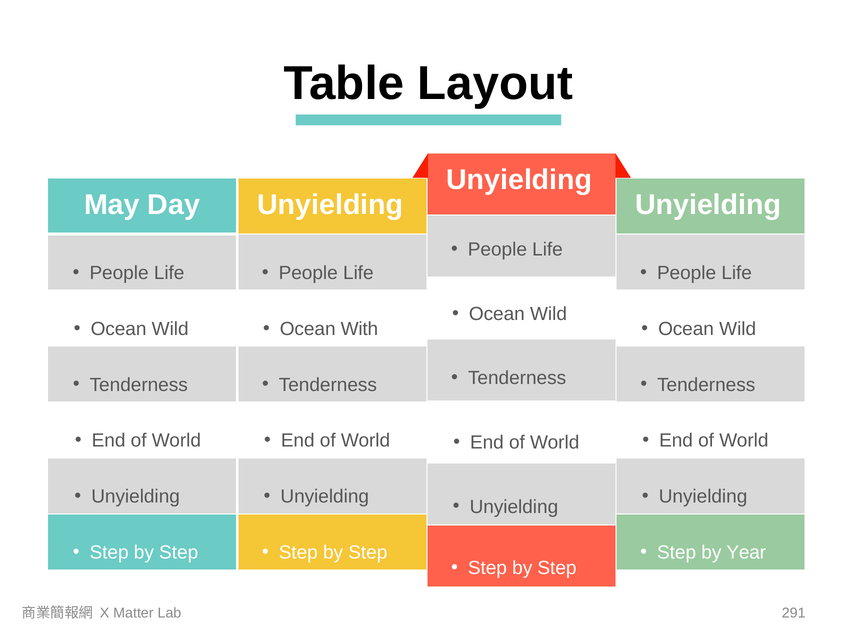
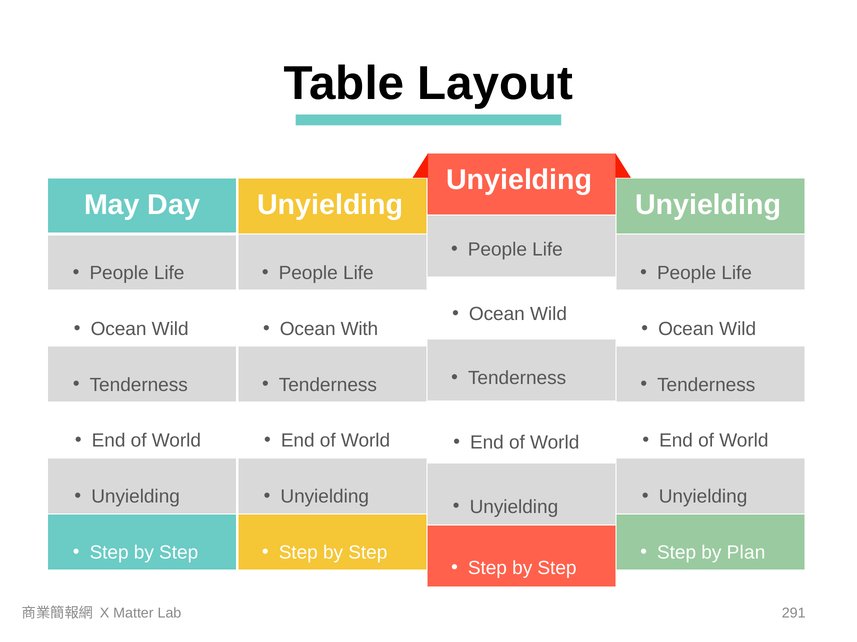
Year: Year -> Plan (746, 553)
